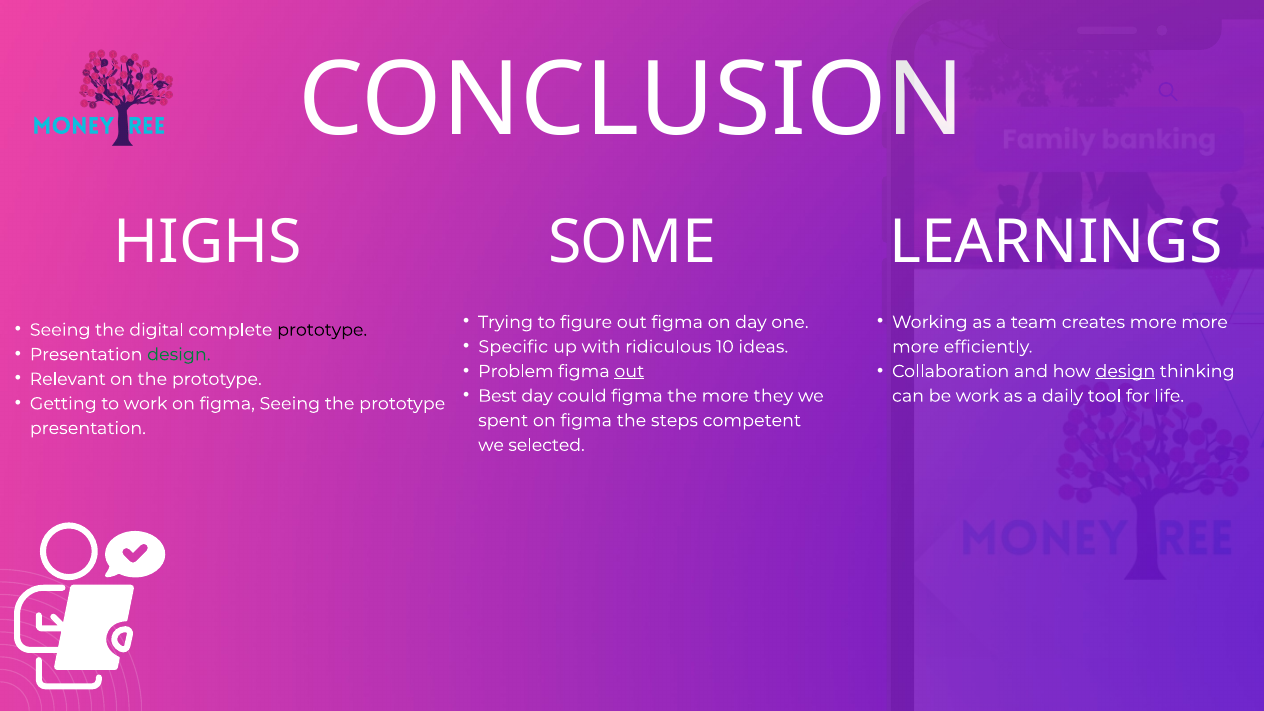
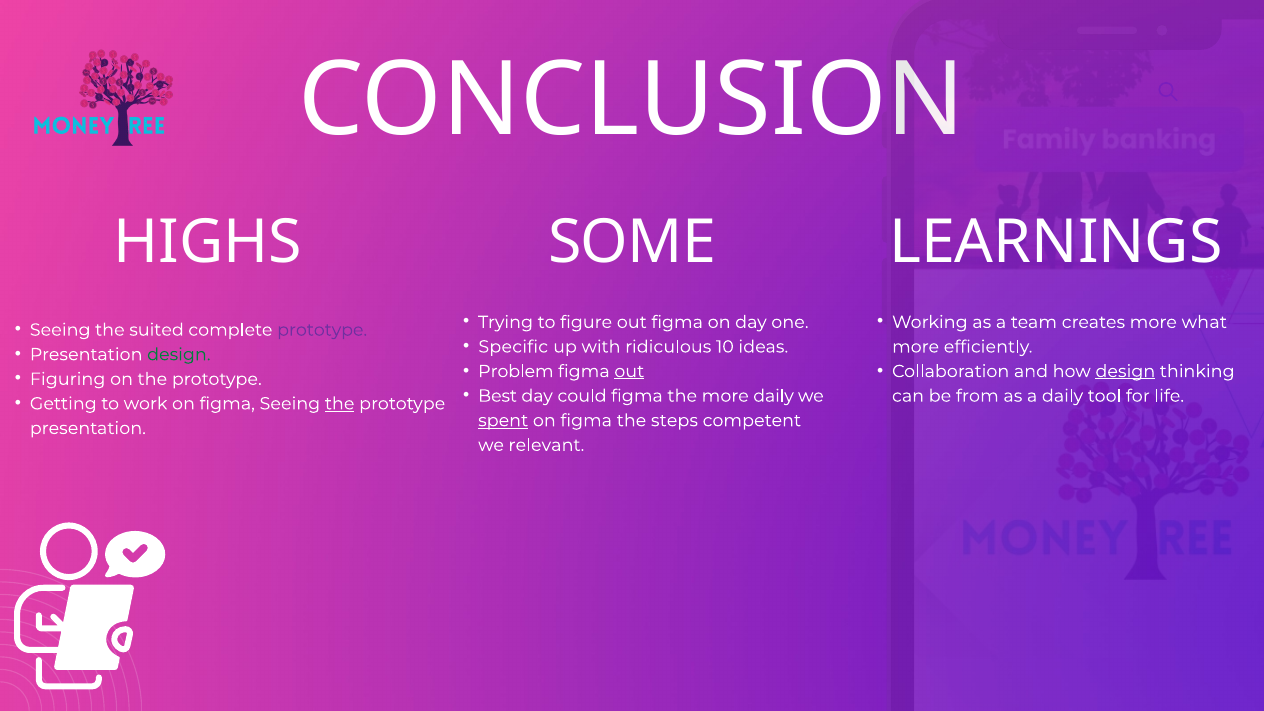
creates more more: more -> what (1204, 322)
digital: digital -> suited (157, 330)
prototype colour: black -> purple (322, 330)
Relevant: Relevant -> Figuring (68, 379)
more they: they -> daily (774, 396)
be work: work -> from (977, 396)
the underline: none -> present (340, 404)
spent underline: none -> present (503, 421)
selected: selected -> relevant (546, 445)
